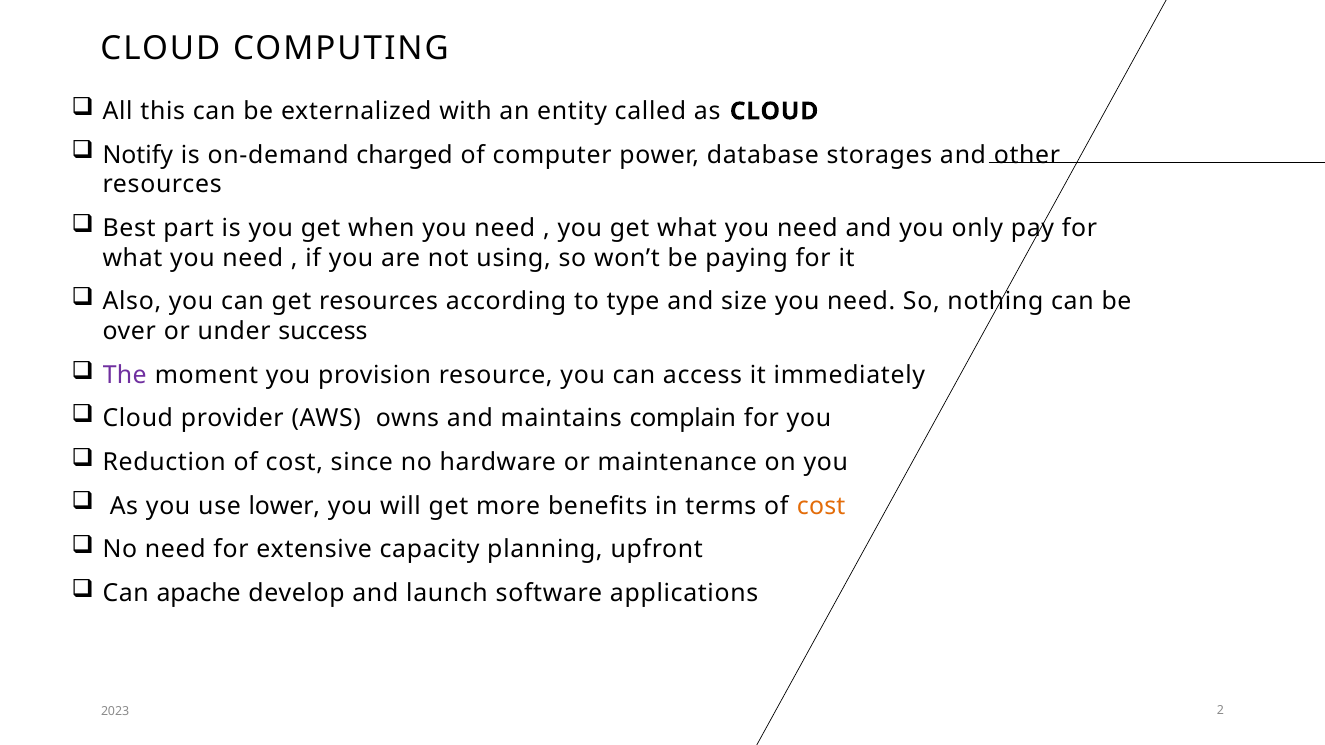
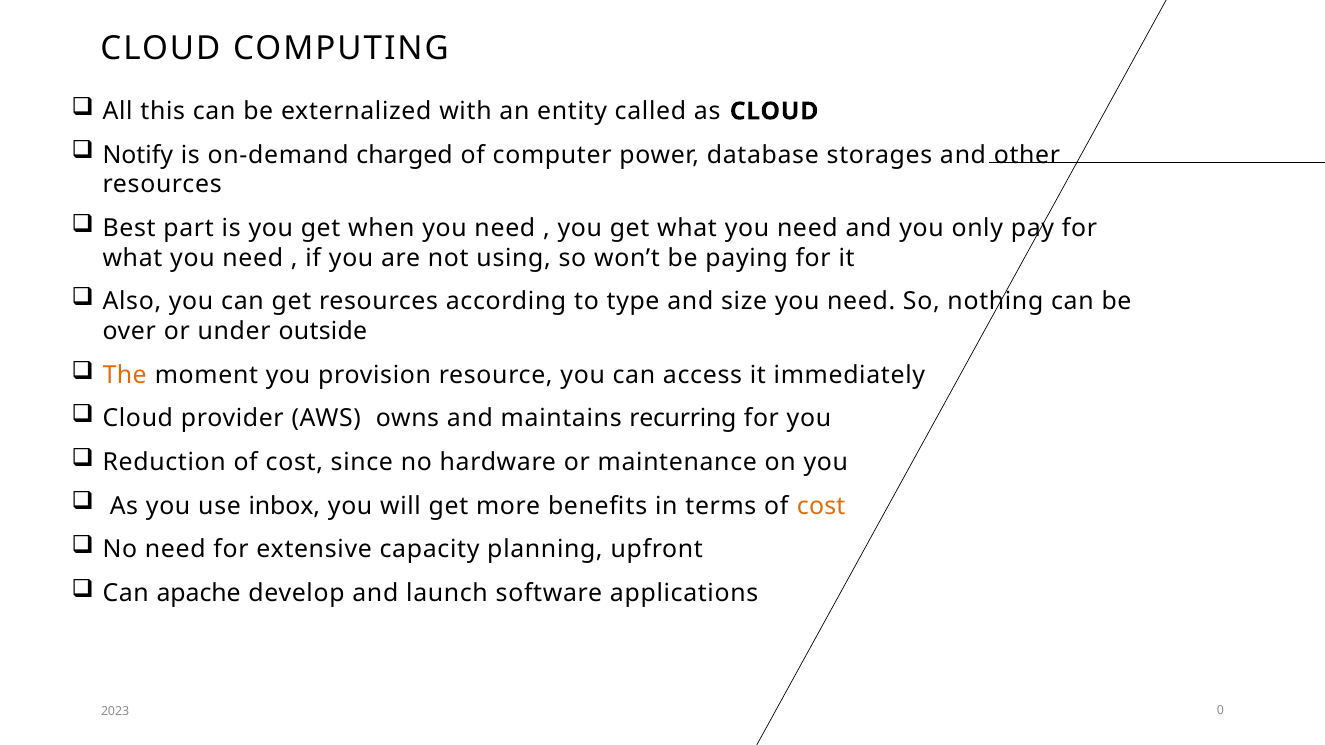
success: success -> outside (323, 332)
The colour: purple -> orange (125, 375)
complain: complain -> recurring (683, 419)
lower: lower -> inbox (284, 506)
2: 2 -> 0 (1221, 710)
